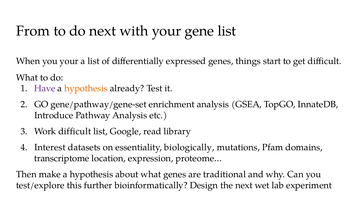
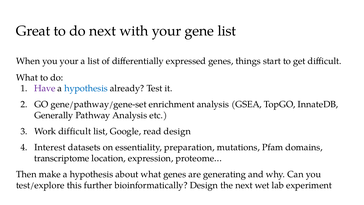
From: From -> Great (33, 31)
hypothesis colour: orange -> blue (86, 88)
Introduce: Introduce -> Generally (54, 115)
read library: library -> design (177, 131)
biologically: biologically -> preparation (189, 147)
traditional: traditional -> generating (225, 174)
